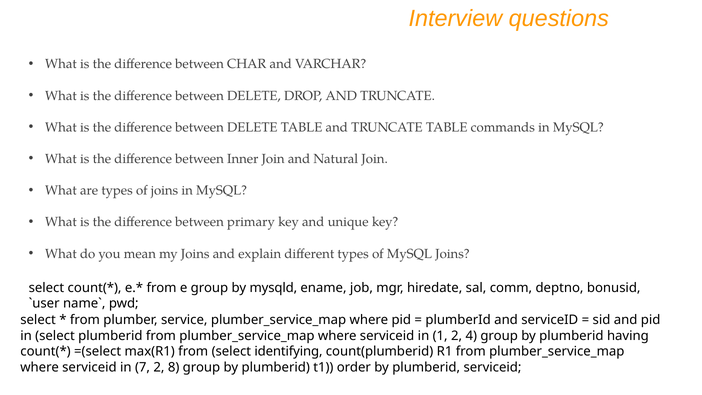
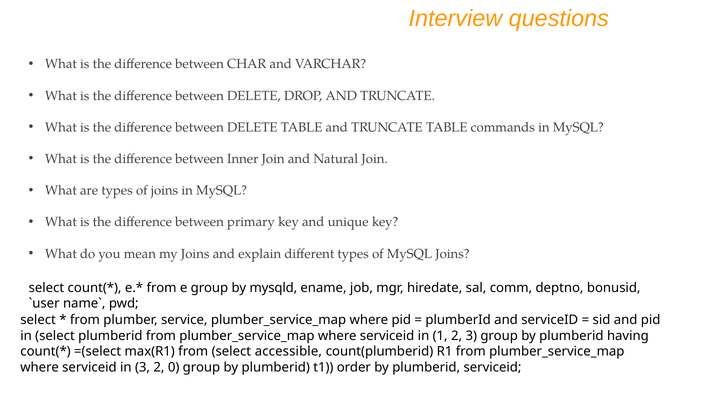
2 4: 4 -> 3 (471, 336)
identifying: identifying -> accessible (288, 351)
in 7: 7 -> 3 (142, 367)
8: 8 -> 0 (174, 367)
